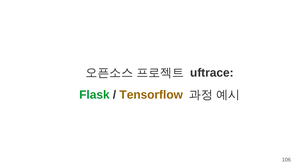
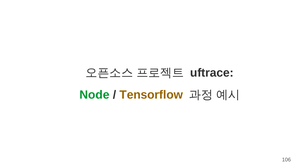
Flask: Flask -> Node (94, 95)
